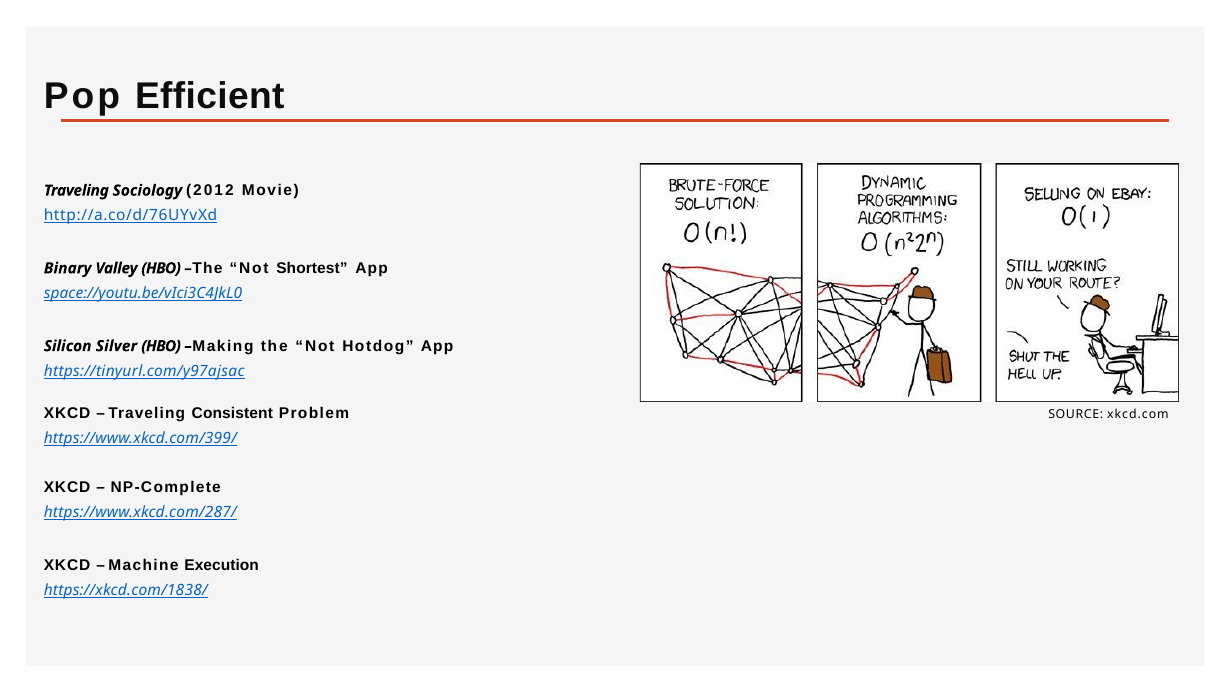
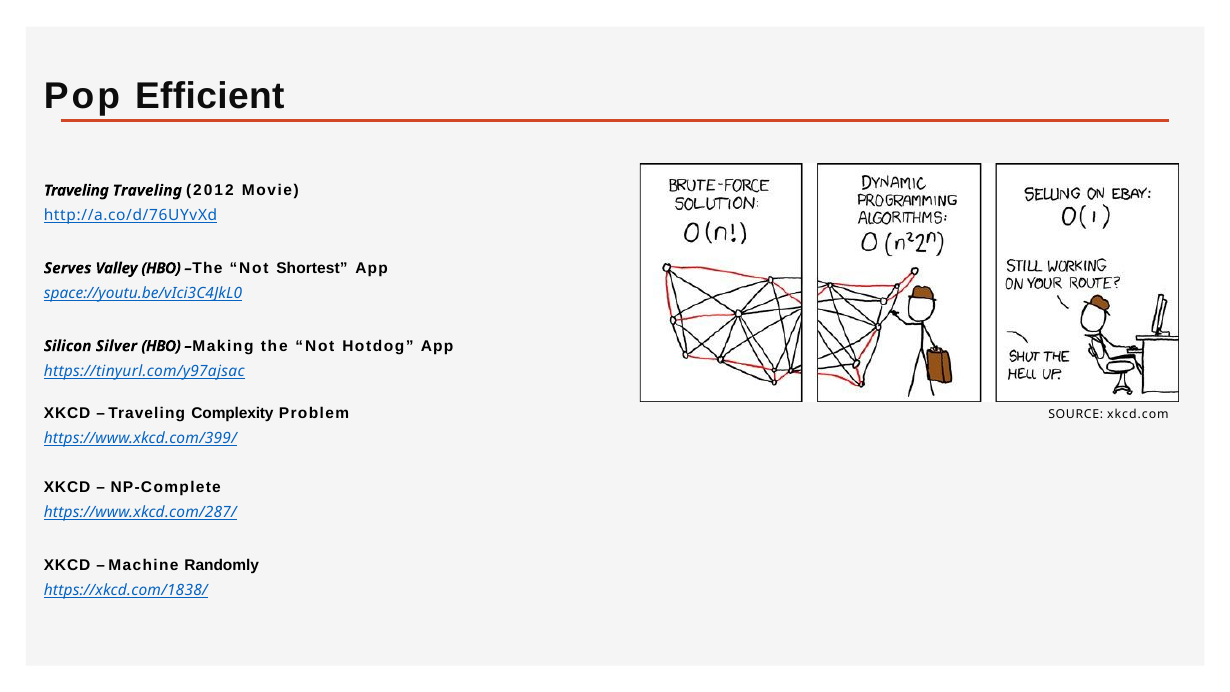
Traveling Sociology: Sociology -> Traveling (147, 190)
Binary: Binary -> Serves (68, 268)
Consistent: Consistent -> Complexity (232, 413)
Execution: Execution -> Randomly (222, 565)
